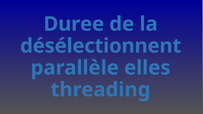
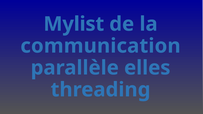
Duree: Duree -> Mylist (74, 24)
désélectionnent: désélectionnent -> communication (100, 46)
